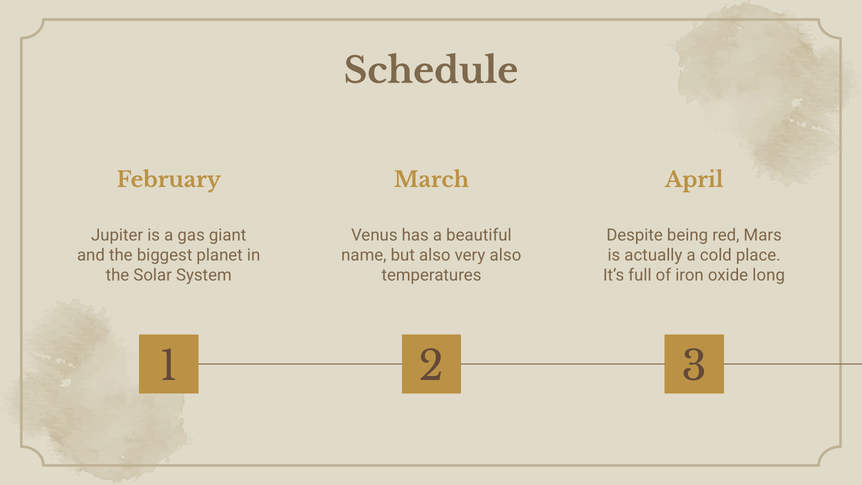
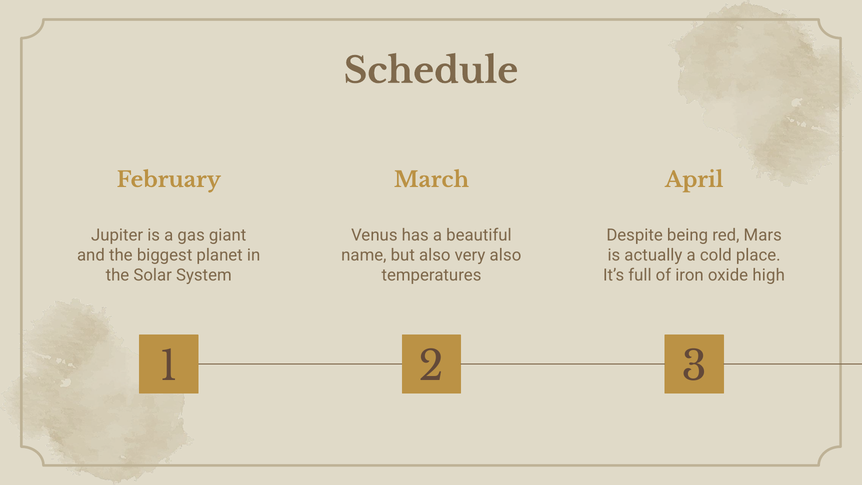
long: long -> high (769, 275)
